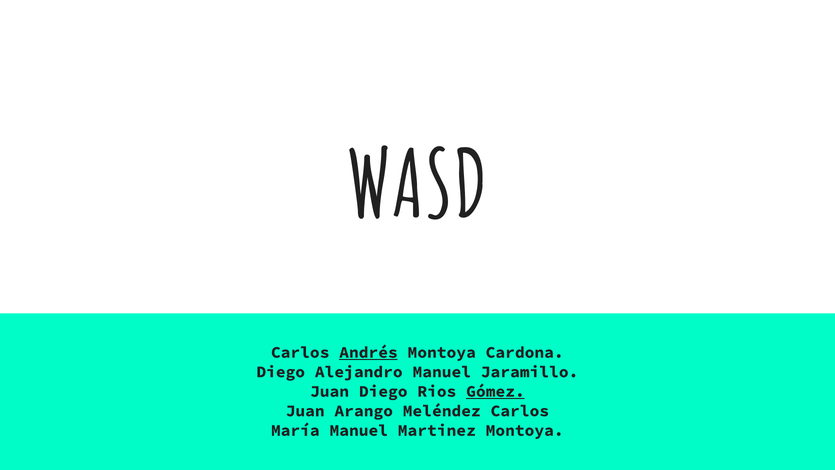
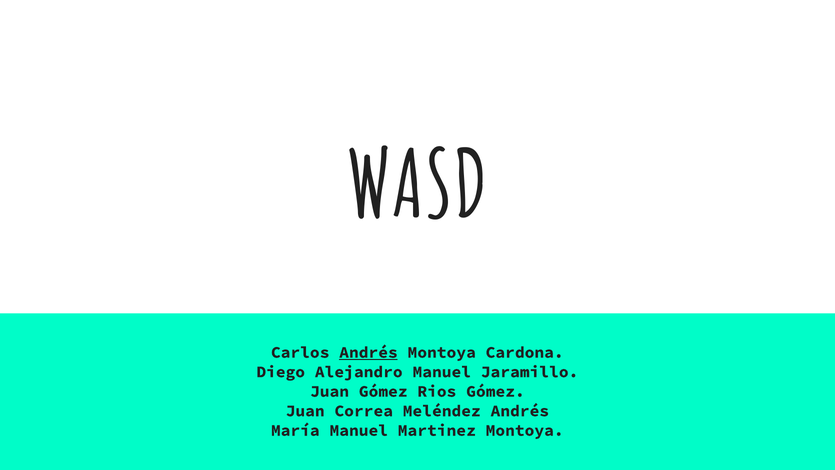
Juan Diego: Diego -> Gómez (383, 391)
Gómez underline: present -> none (495, 391)
Arango: Arango -> Correa (364, 411)
Meléndez Carlos: Carlos -> Andrés (520, 411)
